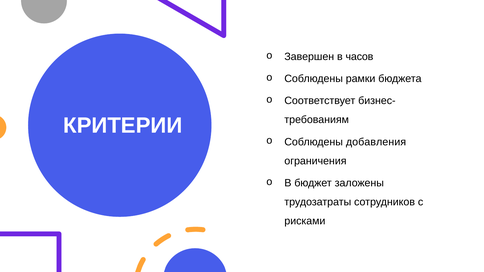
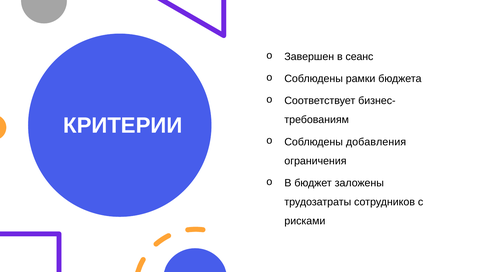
часов: часов -> сеанс (359, 57)
